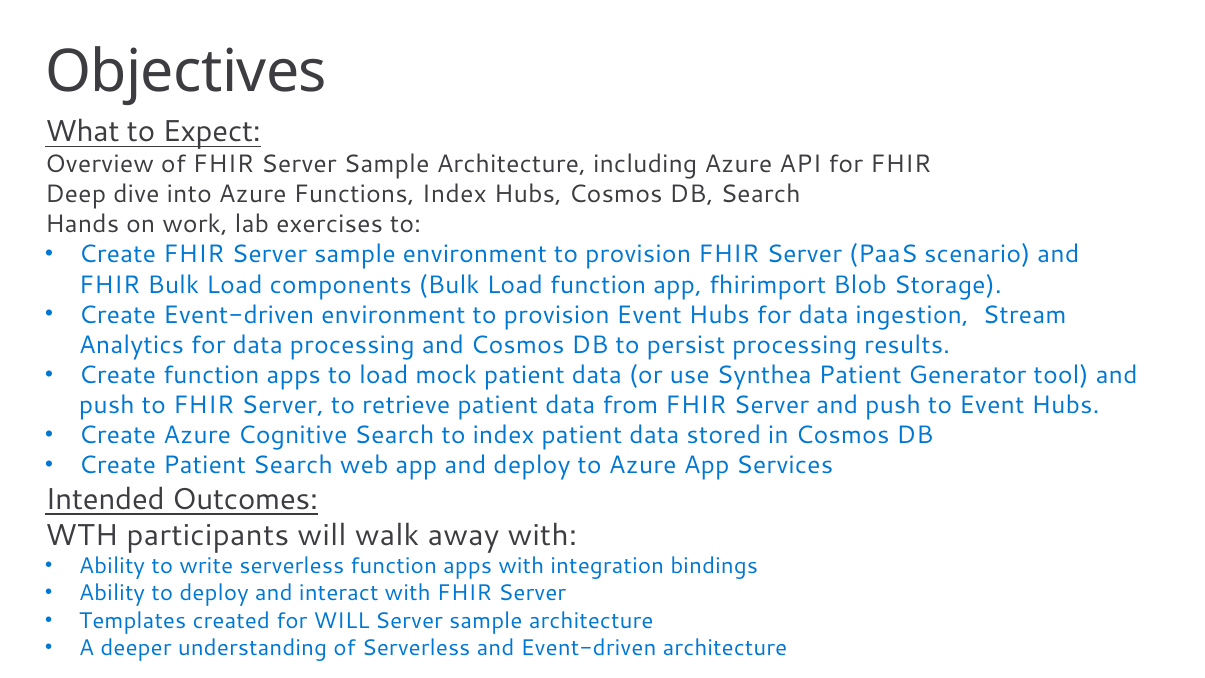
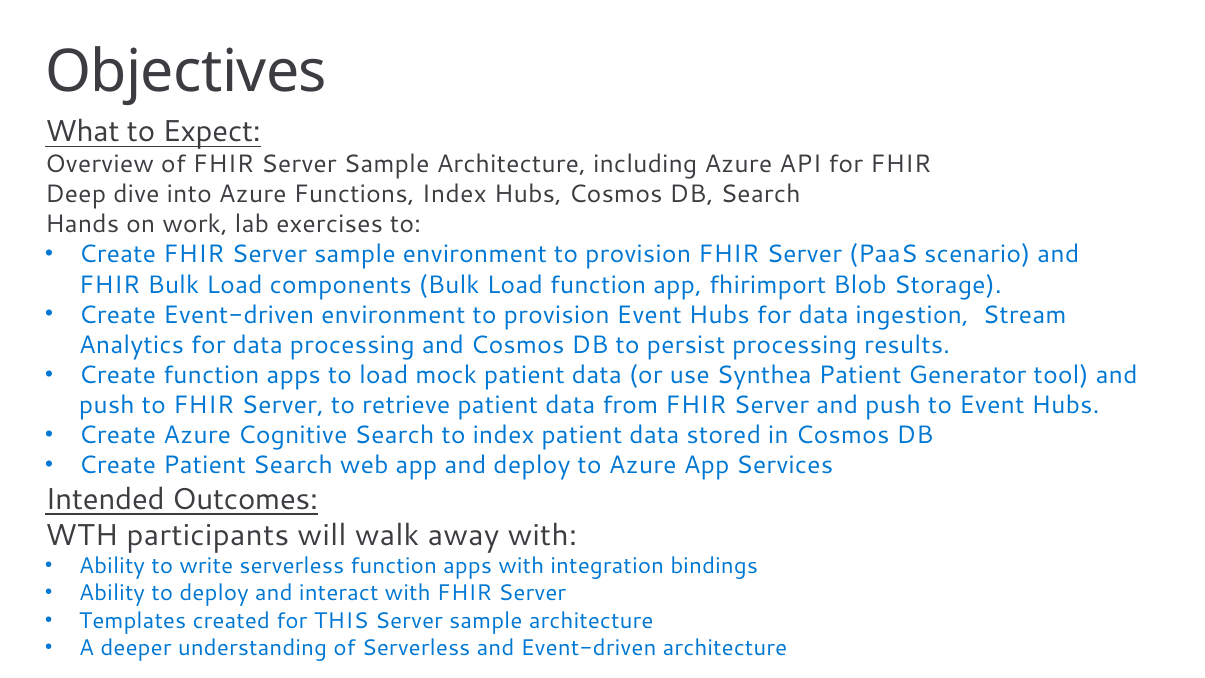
for WILL: WILL -> THIS (341, 620)
